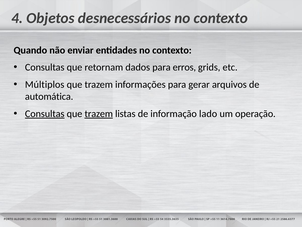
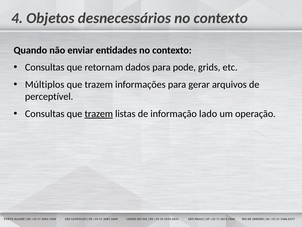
erros: erros -> pode (184, 67)
automática: automática -> perceptível (49, 96)
Consultas underline: present -> none (45, 114)
